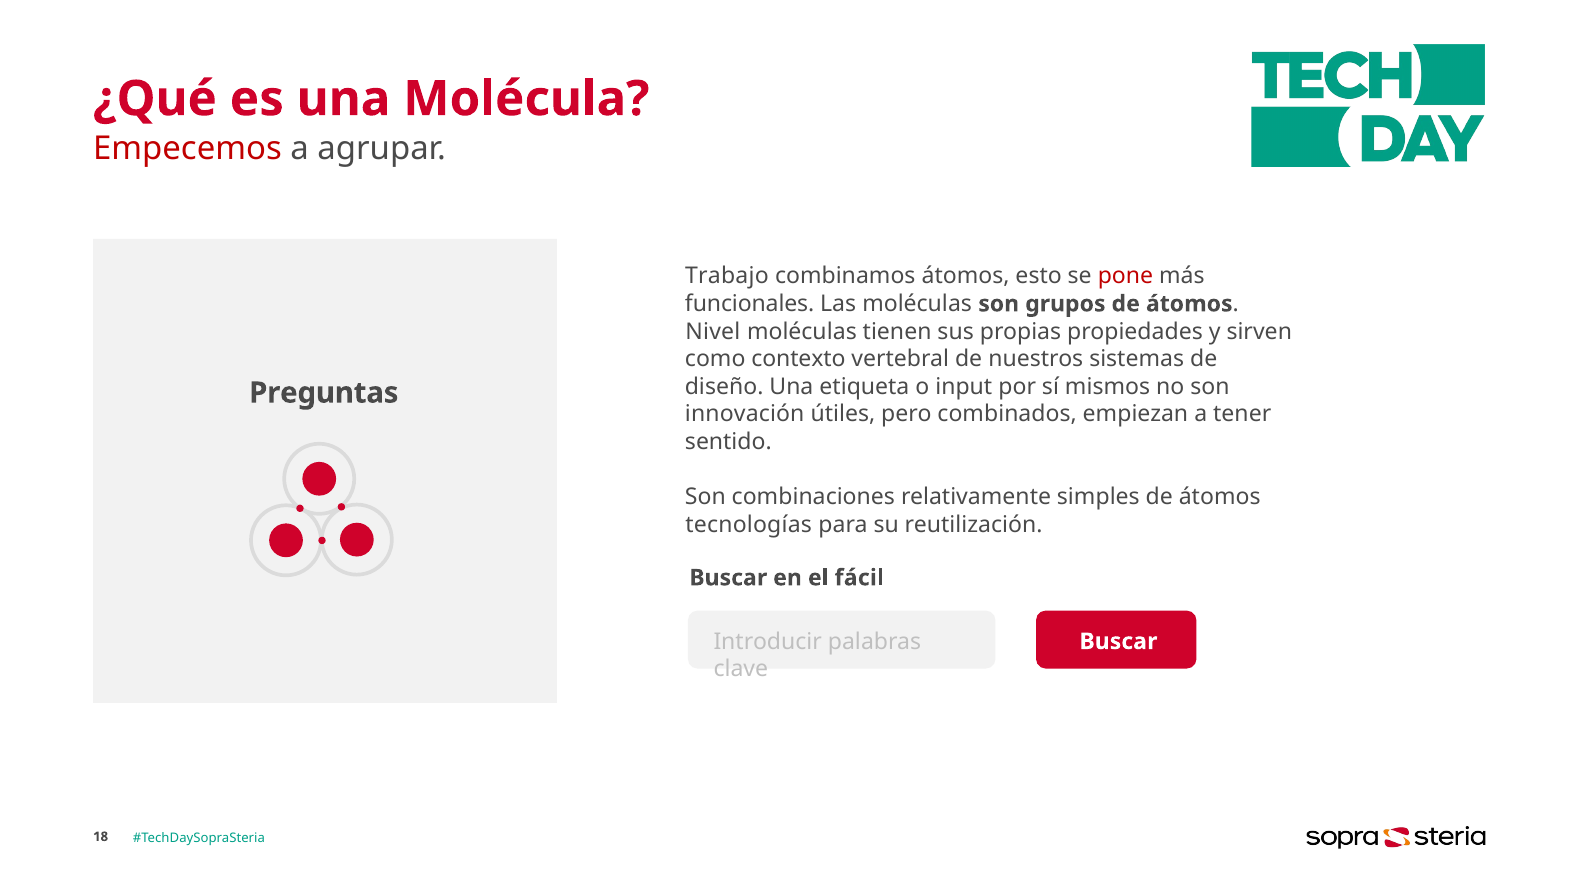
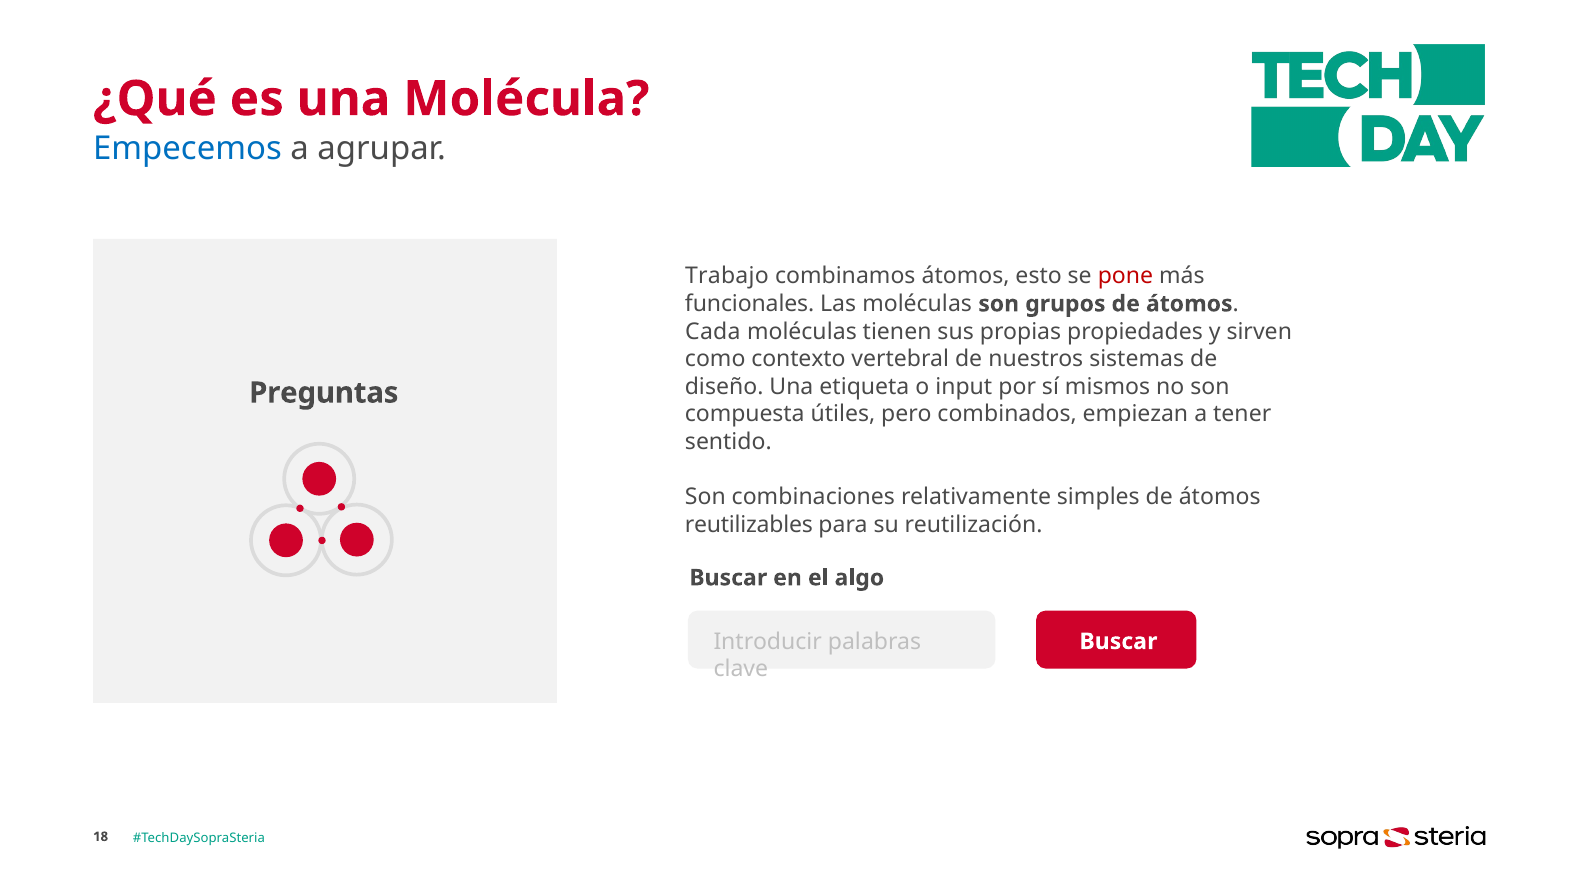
Empecemos colour: red -> blue (187, 149)
Nivel: Nivel -> Cada (713, 331)
innovación: innovación -> compuesta (745, 414)
tecnologías: tecnologías -> reutilizables (749, 525)
fácil: fácil -> algo (859, 578)
